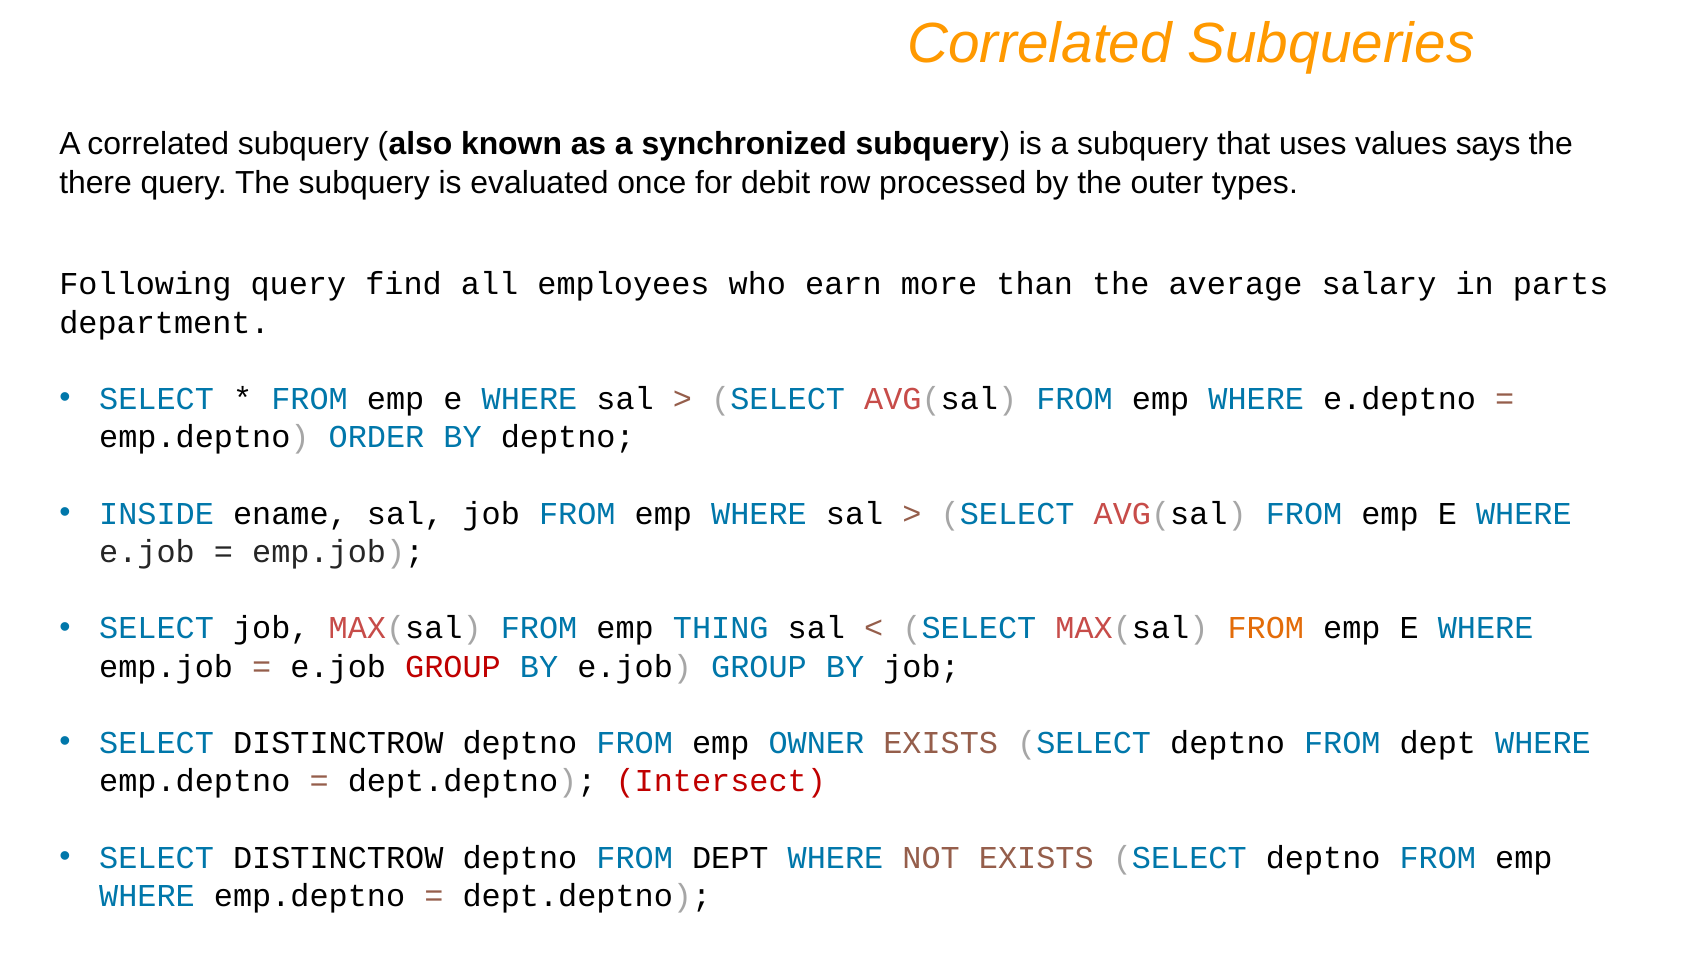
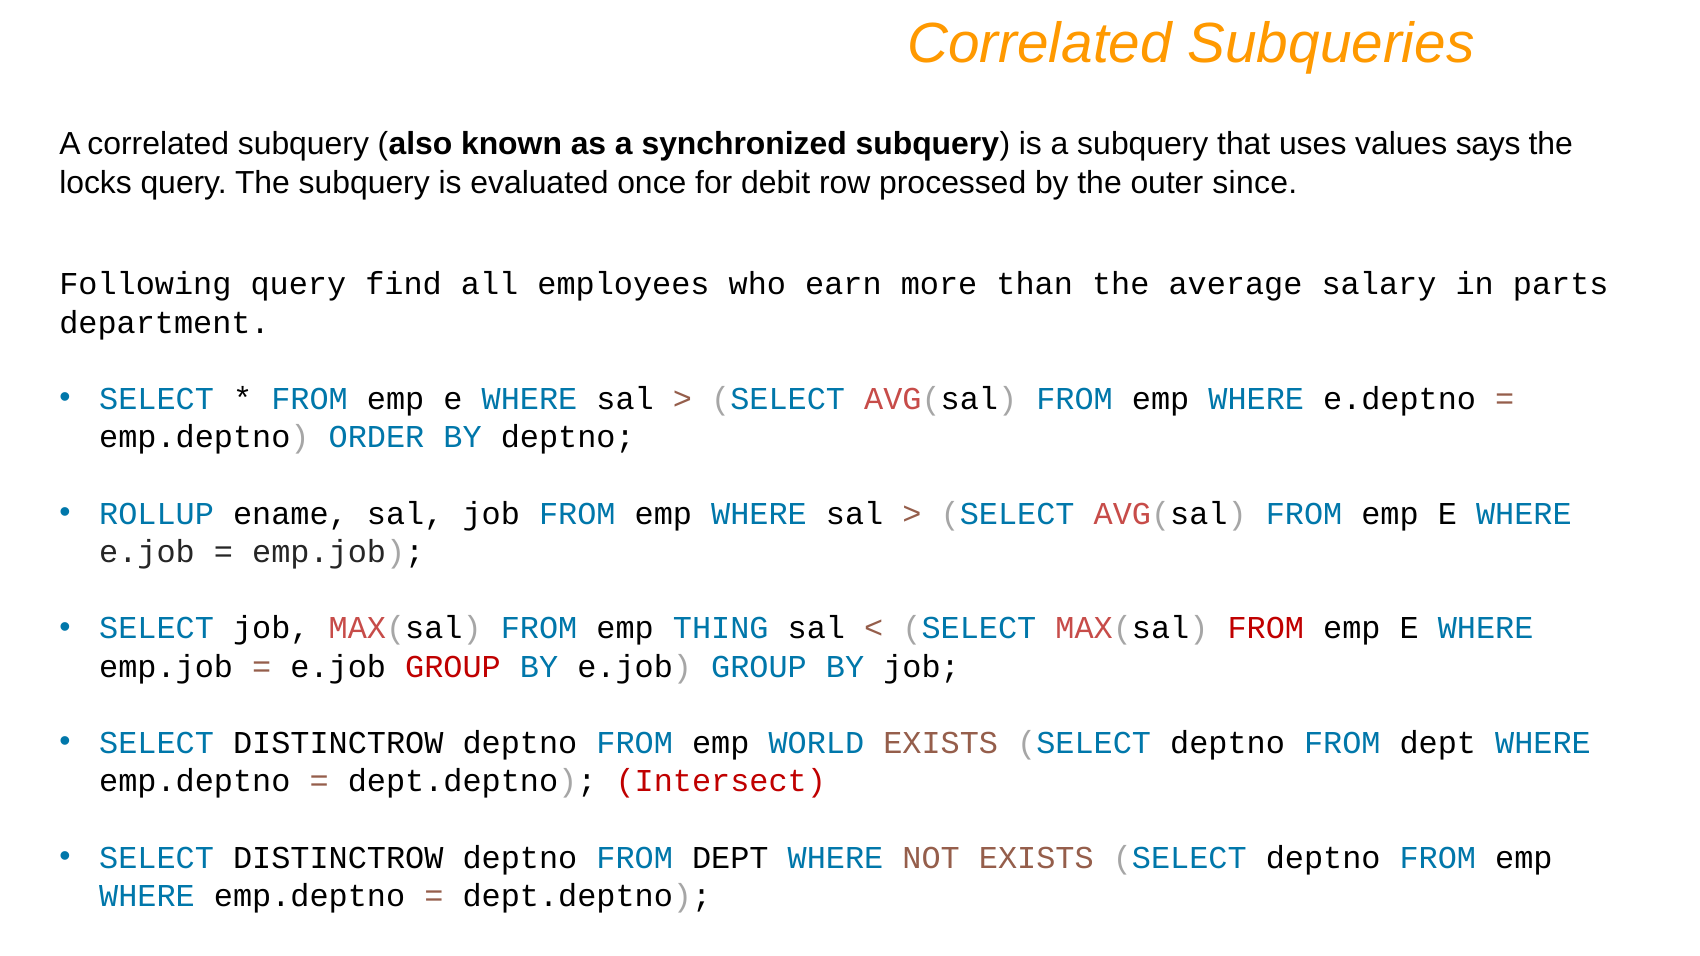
there: there -> locks (96, 183)
types: types -> since (1255, 183)
INSIDE: INSIDE -> ROLLUP (157, 514)
FROM colour: orange -> red (1266, 629)
OWNER: OWNER -> WORLD (816, 743)
